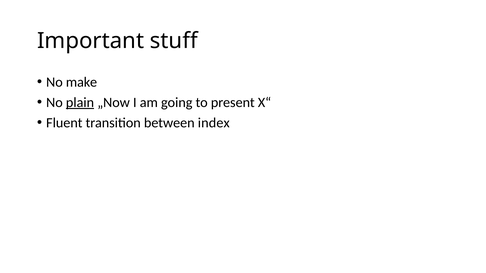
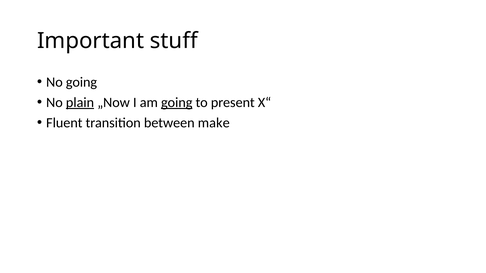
No make: make -> going (81, 82)
going underline: none -> present (177, 103)
index: index -> make (214, 123)
